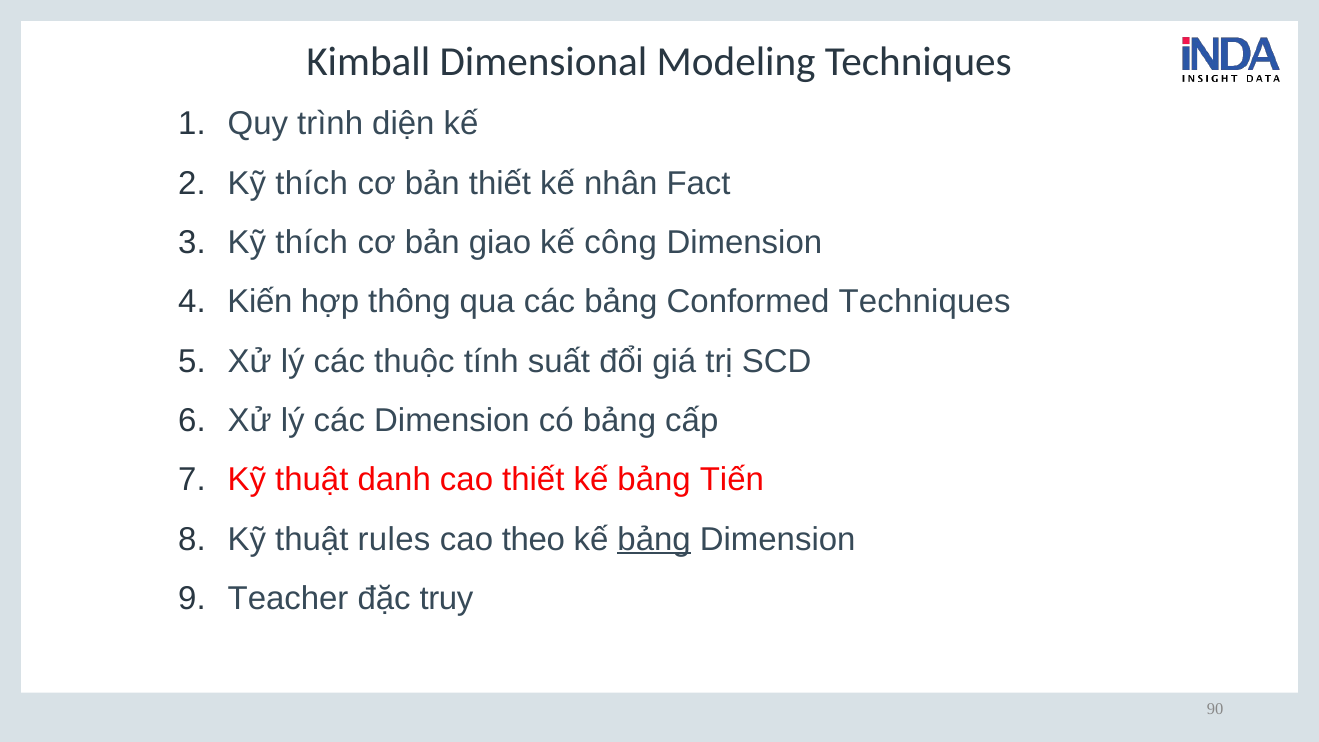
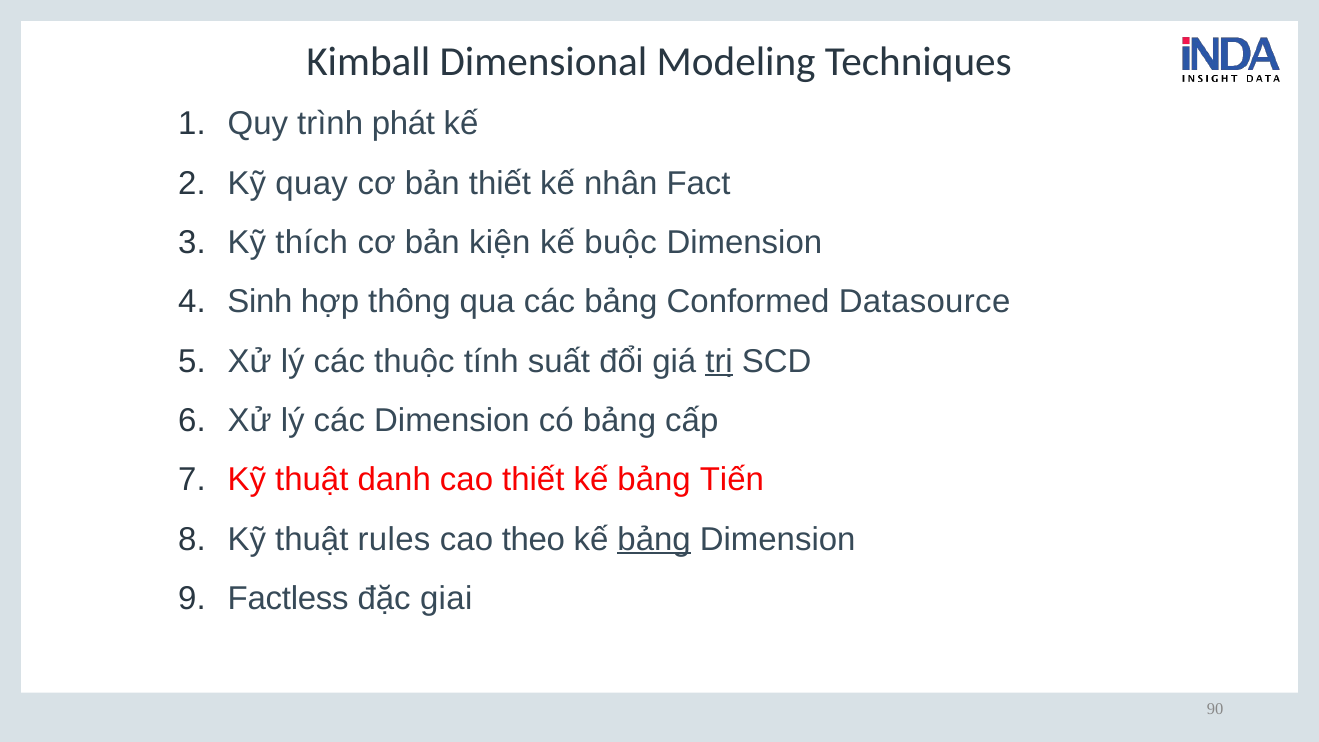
diện: diện -> phát (403, 124)
thích: thích -> quay (312, 183)
giao: giao -> kiện (500, 242)
công: công -> buộc (621, 242)
Kiến: Kiến -> Sinh (260, 302)
Conformed Techniques: Techniques -> Datasource (925, 302)
trị underline: none -> present (719, 361)
Teacher: Teacher -> Factless (288, 599)
truy: truy -> giai (446, 599)
